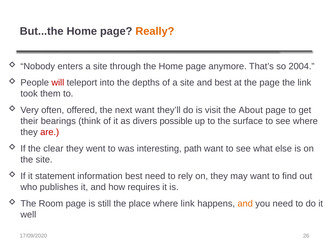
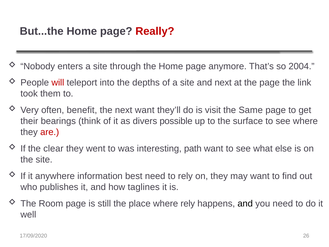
Really colour: orange -> red (155, 31)
and best: best -> next (223, 83)
offered: offered -> benefit (82, 110)
About: About -> Same (251, 110)
statement: statement -> anywhere (55, 176)
requires: requires -> taglines (144, 187)
where link: link -> rely (188, 203)
and colour: orange -> black (245, 203)
